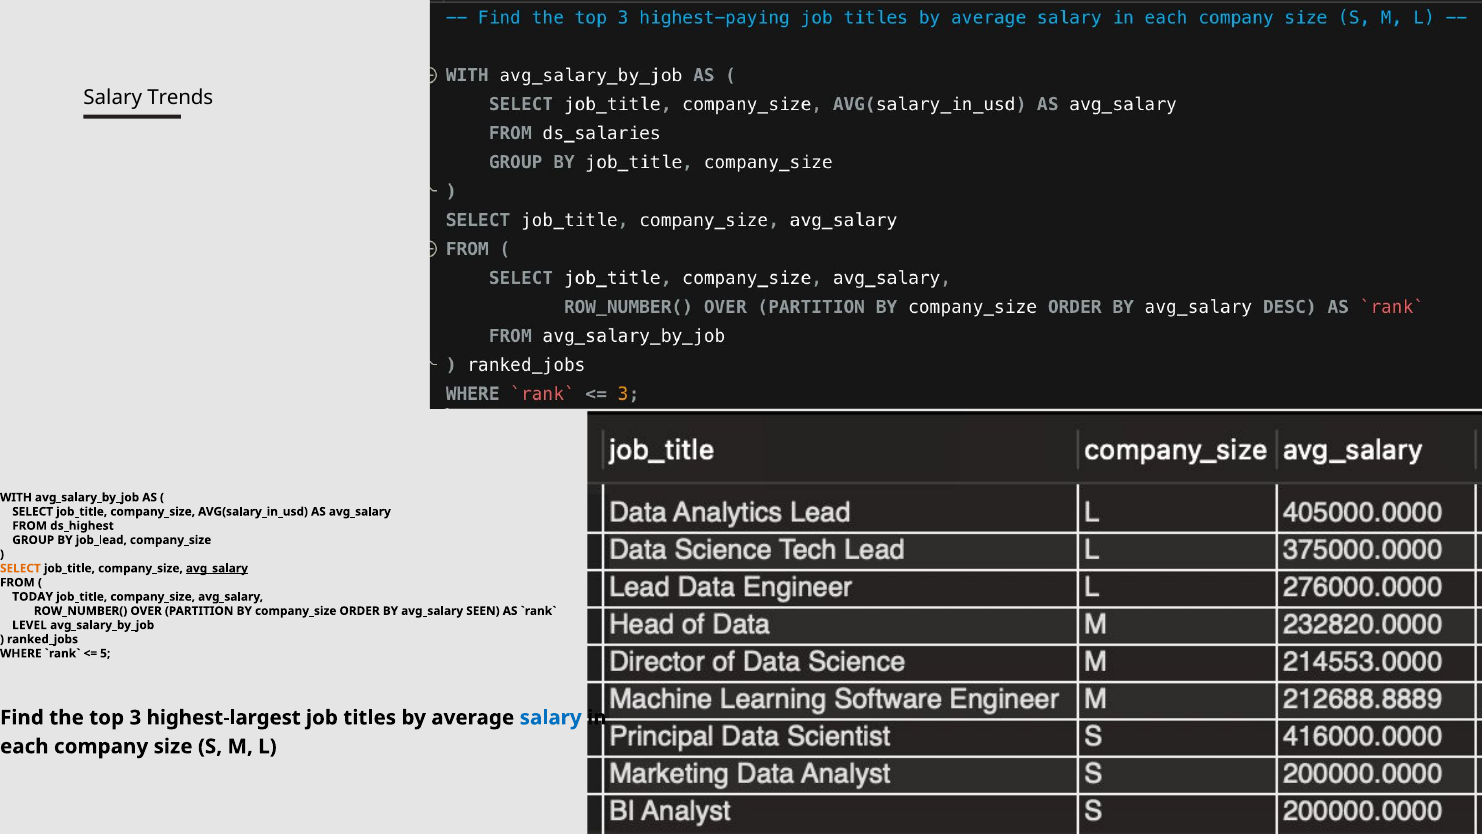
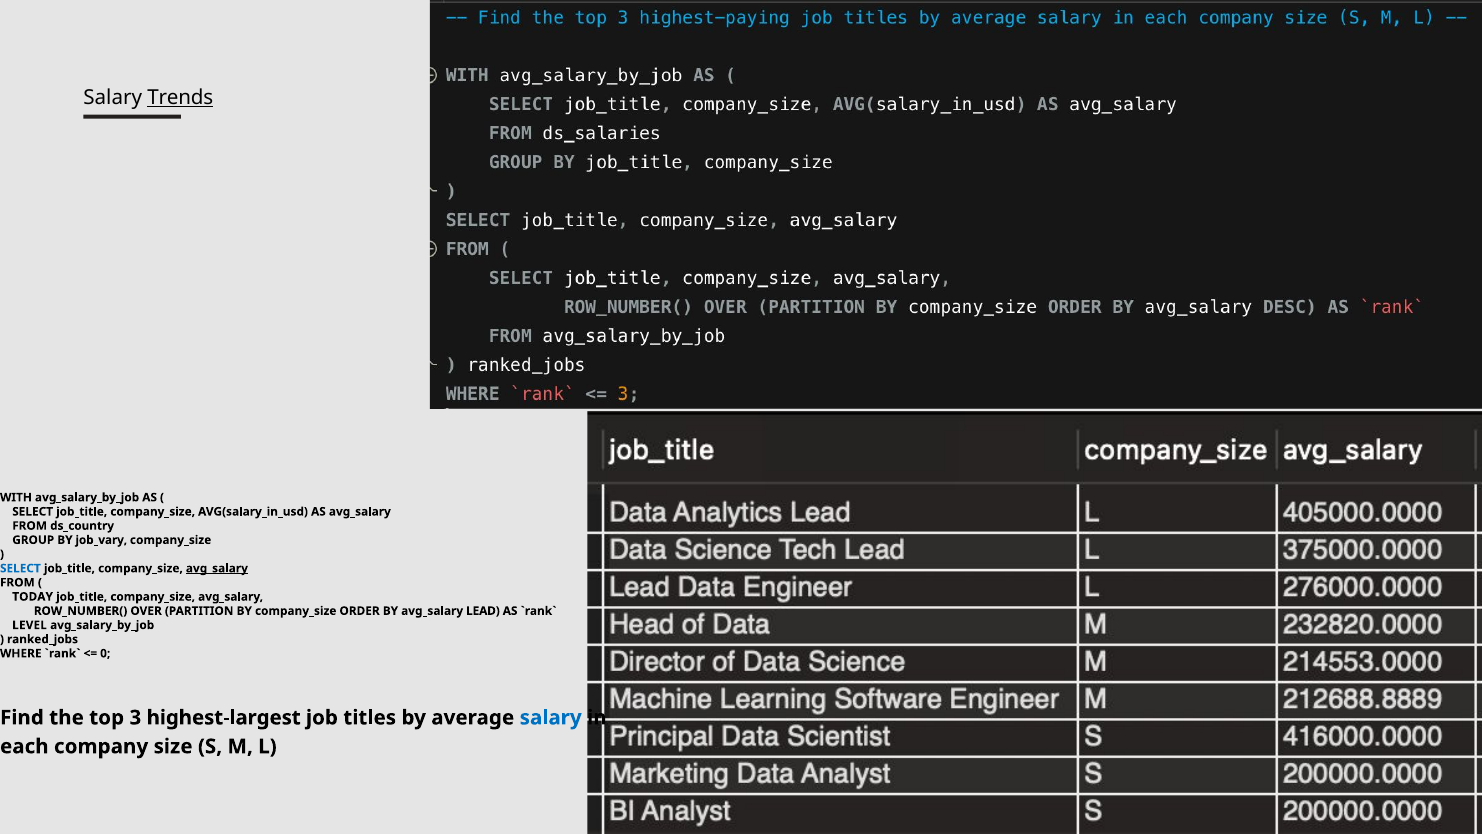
Trends underline: none -> present (180, 97)
ds_highest: ds_highest -> ds_country (82, 526)
job_lead: job_lead -> job_vary (101, 540)
SELECT colour: orange -> blue (20, 568)
SEEN: SEEN -> LEAD (483, 611)
5: 5 -> 0 (105, 653)
